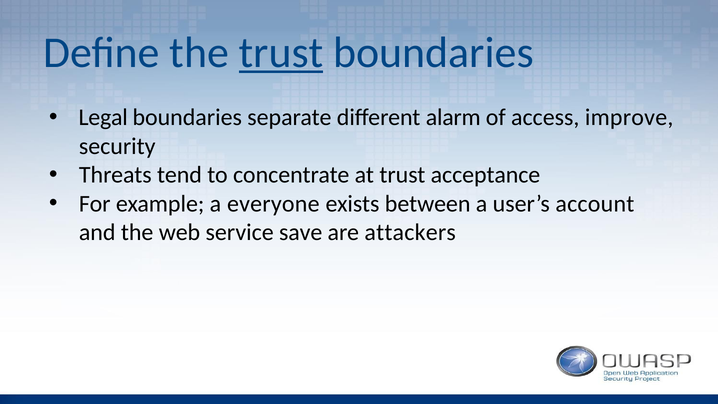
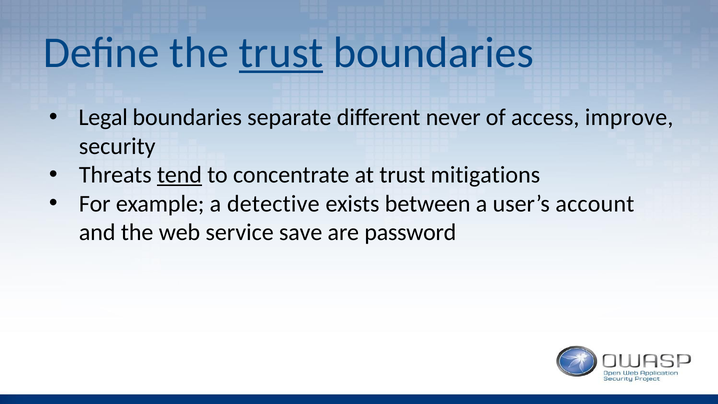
alarm: alarm -> never (453, 117)
tend underline: none -> present (179, 175)
acceptance: acceptance -> mitigations (485, 175)
everyone: everyone -> detective (273, 204)
attackers: attackers -> password (410, 232)
